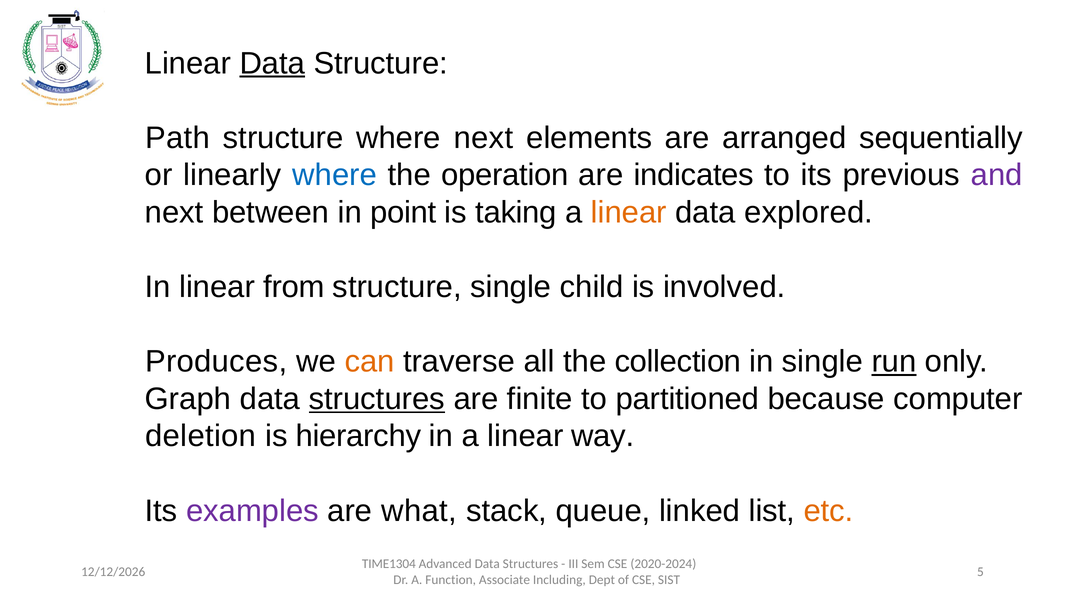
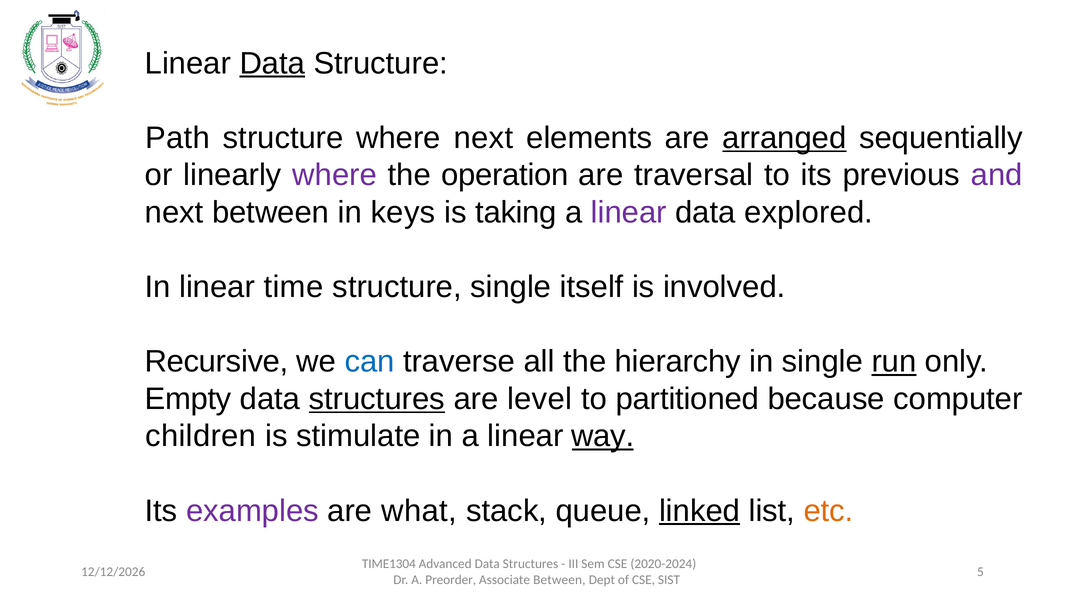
arranged underline: none -> present (784, 138)
where colour: blue -> purple (335, 175)
indicates: indicates -> traversal (694, 175)
point: point -> keys (403, 212)
linear colour: orange -> purple (629, 212)
from: from -> time (294, 287)
child: child -> itself (592, 287)
Produces: Produces -> Recursive (217, 362)
can colour: orange -> blue (370, 362)
collection: collection -> hierarchy (678, 362)
Graph: Graph -> Empty (188, 399)
finite: finite -> level (540, 399)
deletion: deletion -> children (201, 436)
hierarchy: hierarchy -> stimulate (358, 436)
way underline: none -> present (603, 436)
linked underline: none -> present (700, 511)
Function: Function -> Preorder (451, 580)
Associate Including: Including -> Between (559, 580)
